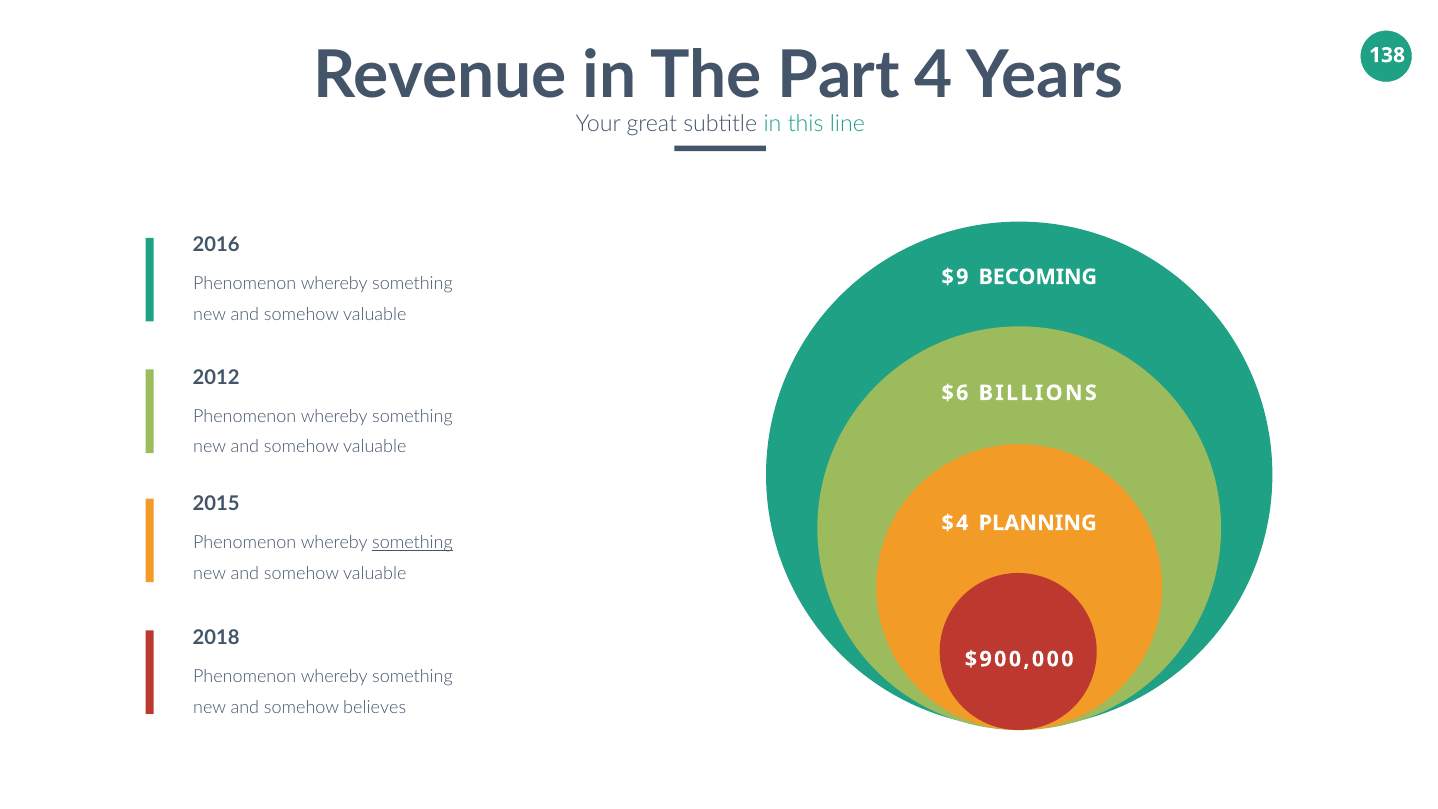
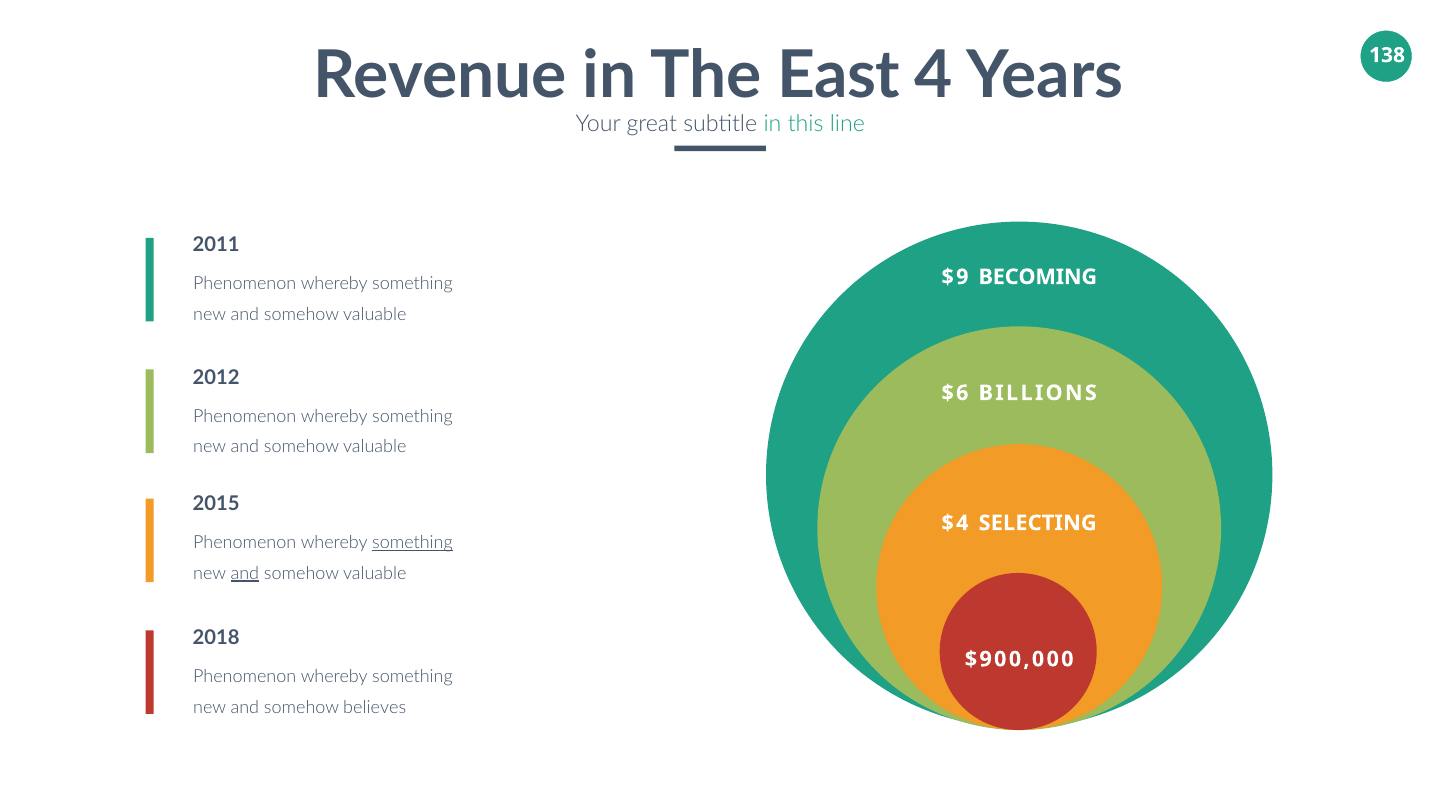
Part: Part -> East (839, 75)
2016: 2016 -> 2011 (216, 245)
PLANNING: PLANNING -> SELECTING (1038, 523)
and underline: none -> present (245, 573)
